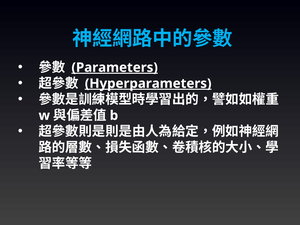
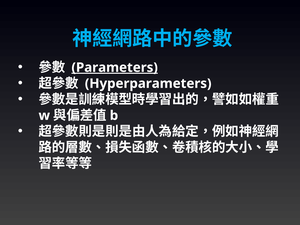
Hyperparameters underline: present -> none (148, 84)
